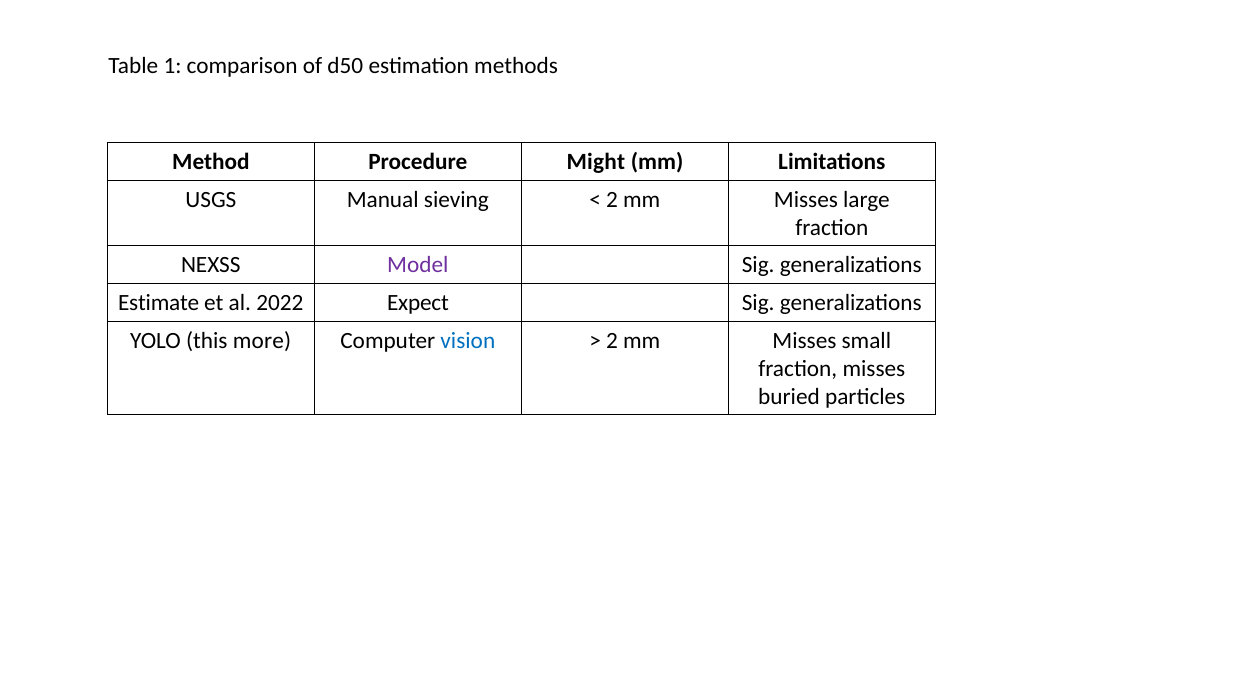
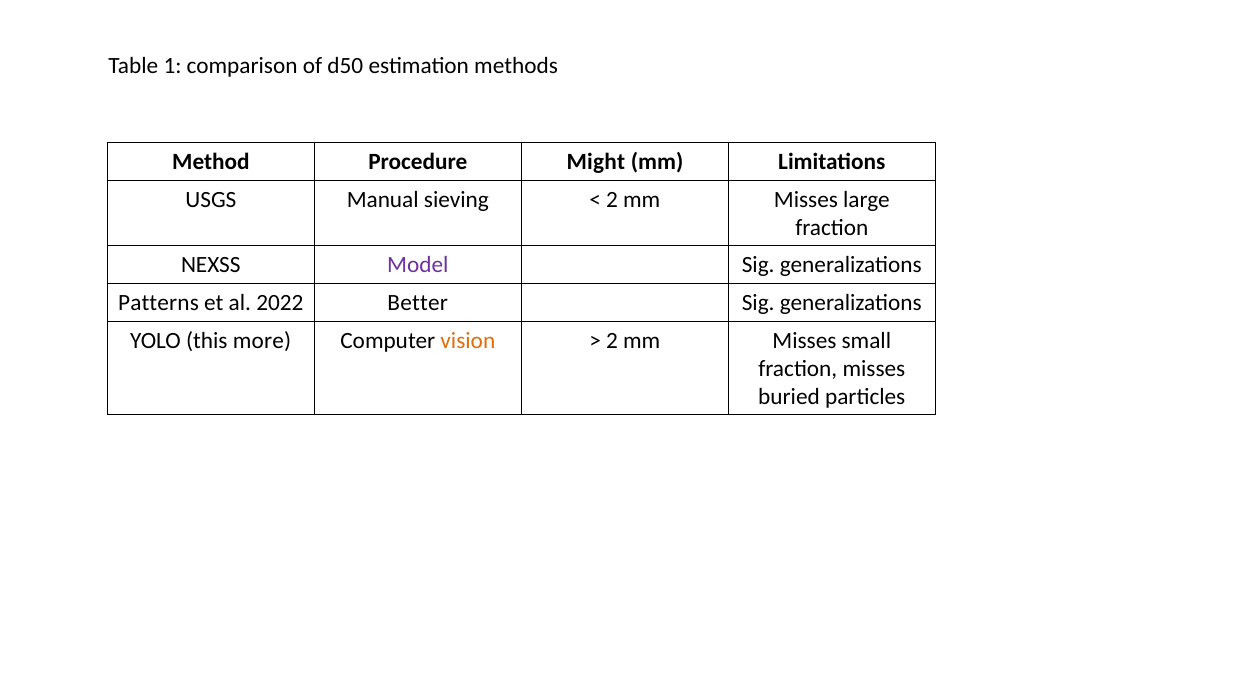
Estimate: Estimate -> Patterns (158, 303)
Expect: Expect -> Better (418, 303)
vision colour: blue -> orange (468, 341)
